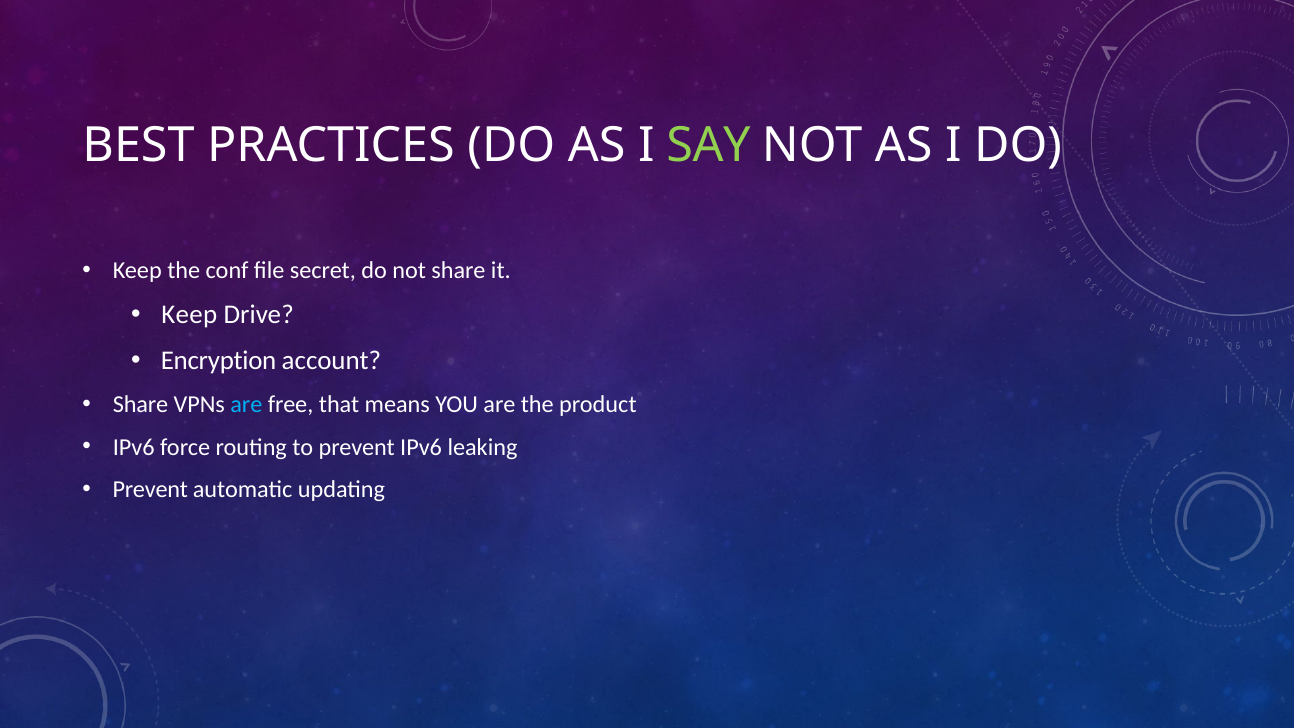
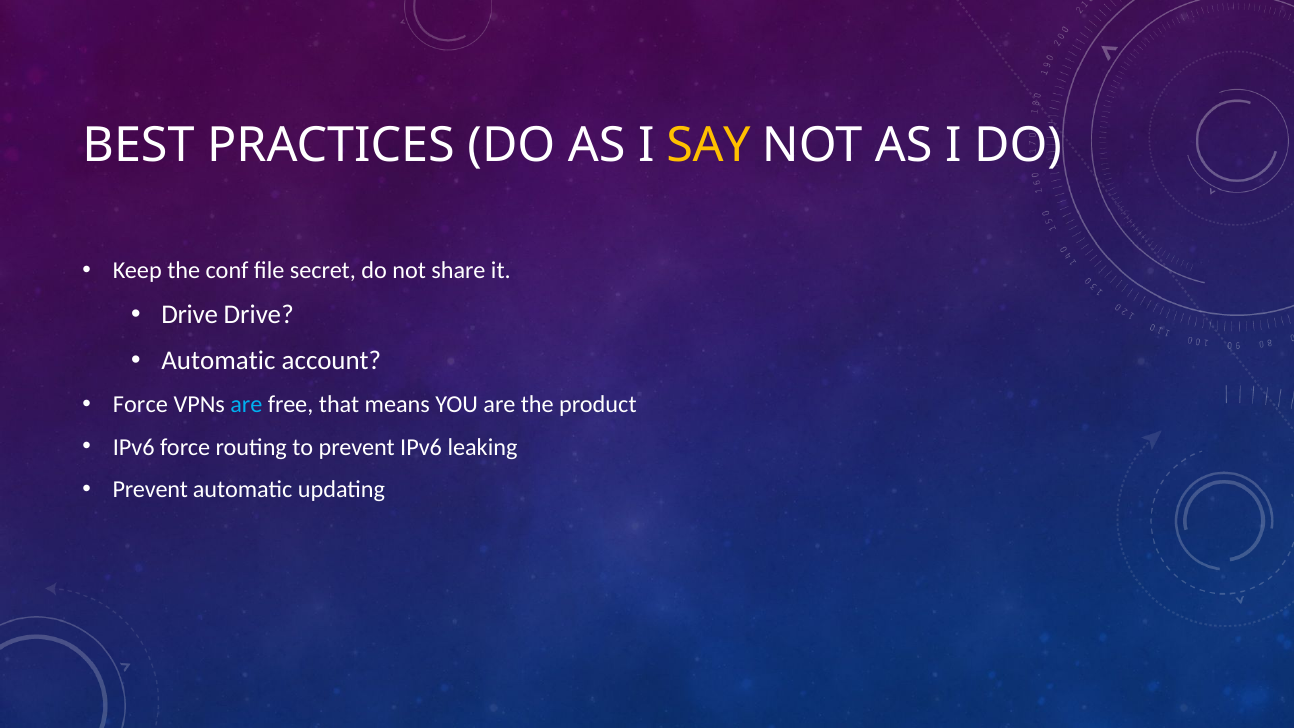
SAY colour: light green -> yellow (708, 145)
Keep: Keep -> Drive (190, 315)
Encryption: Encryption -> Automatic (218, 361)
Share: Share -> Force (140, 405)
